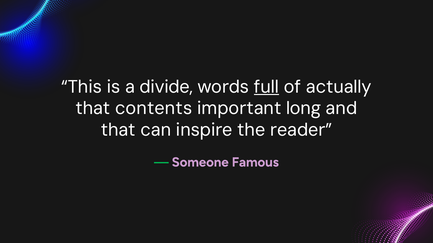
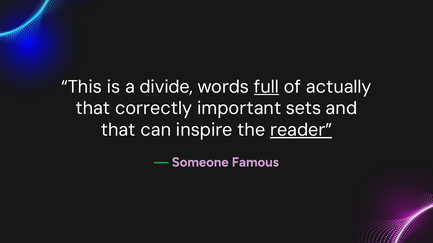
contents: contents -> correctly (154, 109)
long: long -> sets (304, 109)
reader underline: none -> present (301, 130)
